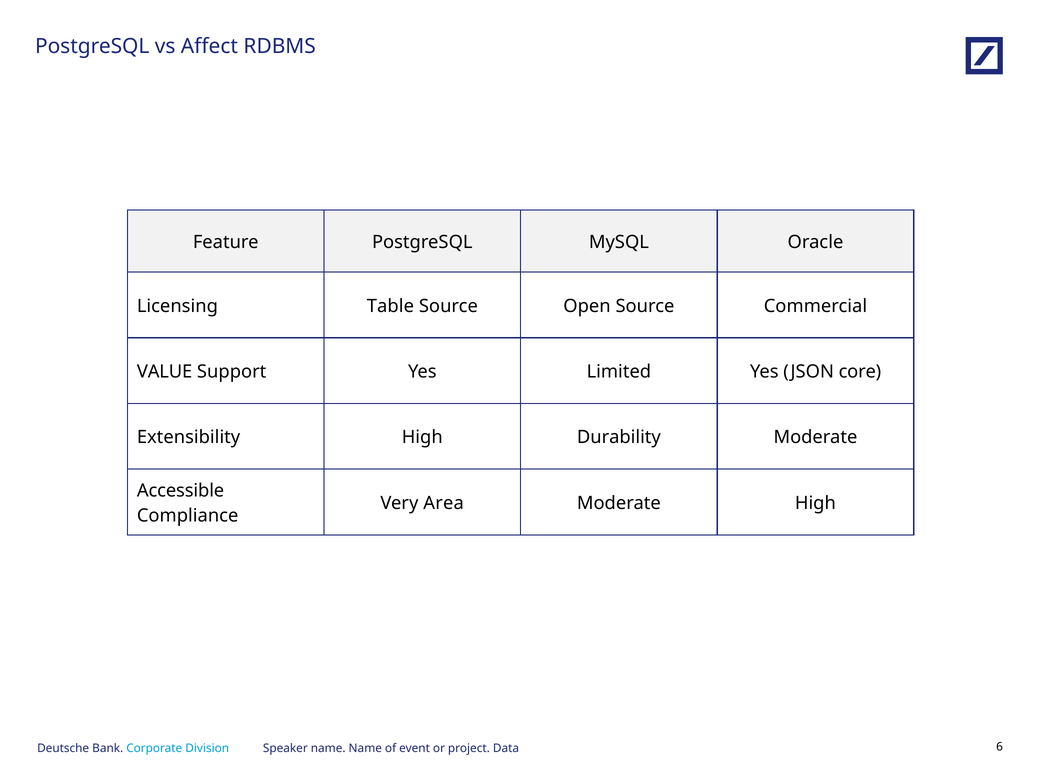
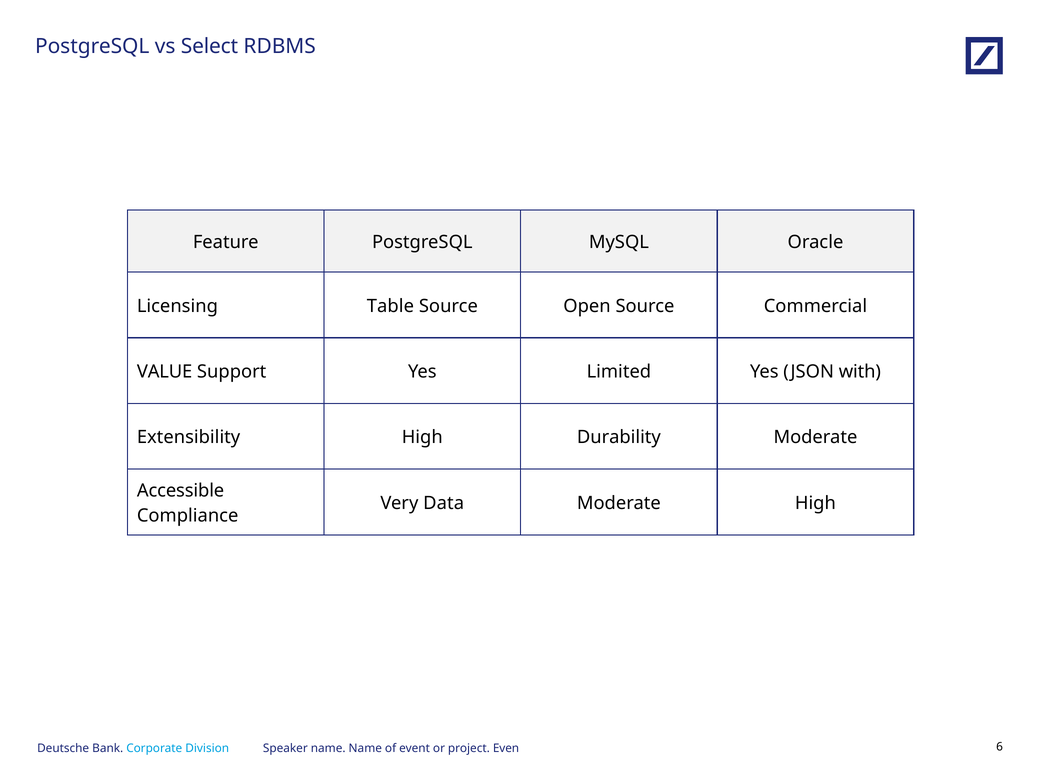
Affect: Affect -> Select (210, 46)
core: core -> with (860, 372)
Area: Area -> Data (444, 503)
Data: Data -> Even (506, 748)
